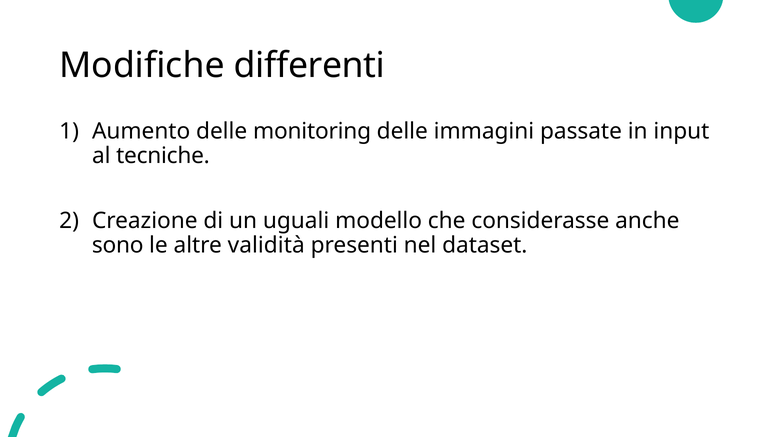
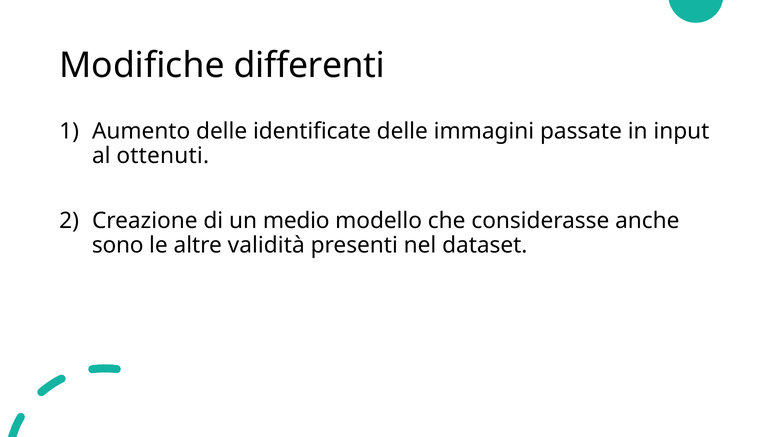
monitoring: monitoring -> identificate (312, 131)
tecniche: tecniche -> ottenuti (163, 156)
uguali: uguali -> medio (296, 221)
